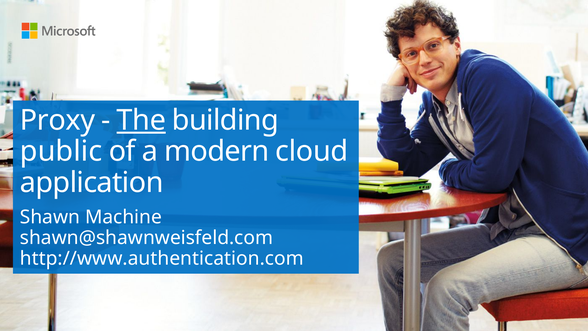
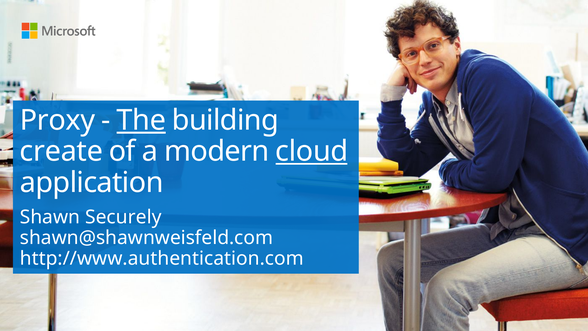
public: public -> create (61, 151)
cloud underline: none -> present (312, 151)
Machine: Machine -> Securely (123, 217)
